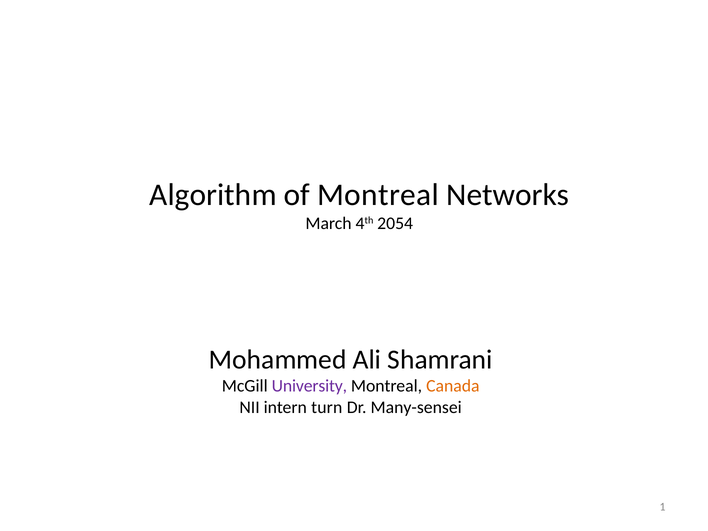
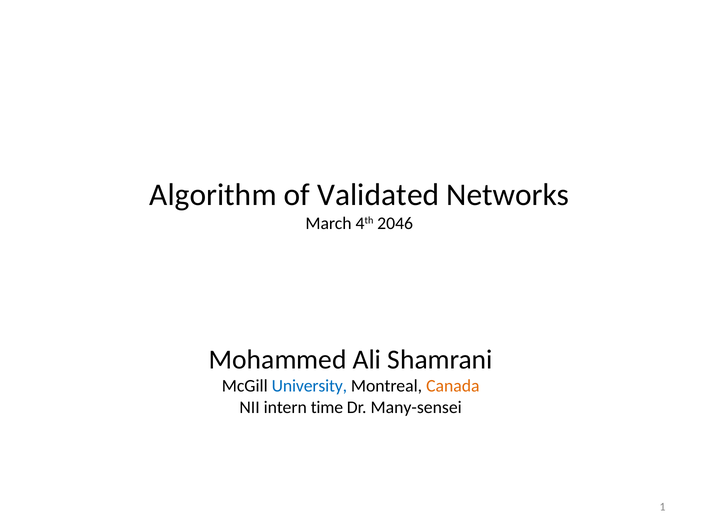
of Montreal: Montreal -> Validated (378, 195)
2054: 2054 -> 2046 (395, 223)
University colour: purple -> blue (309, 386)
turn: turn -> time (327, 407)
